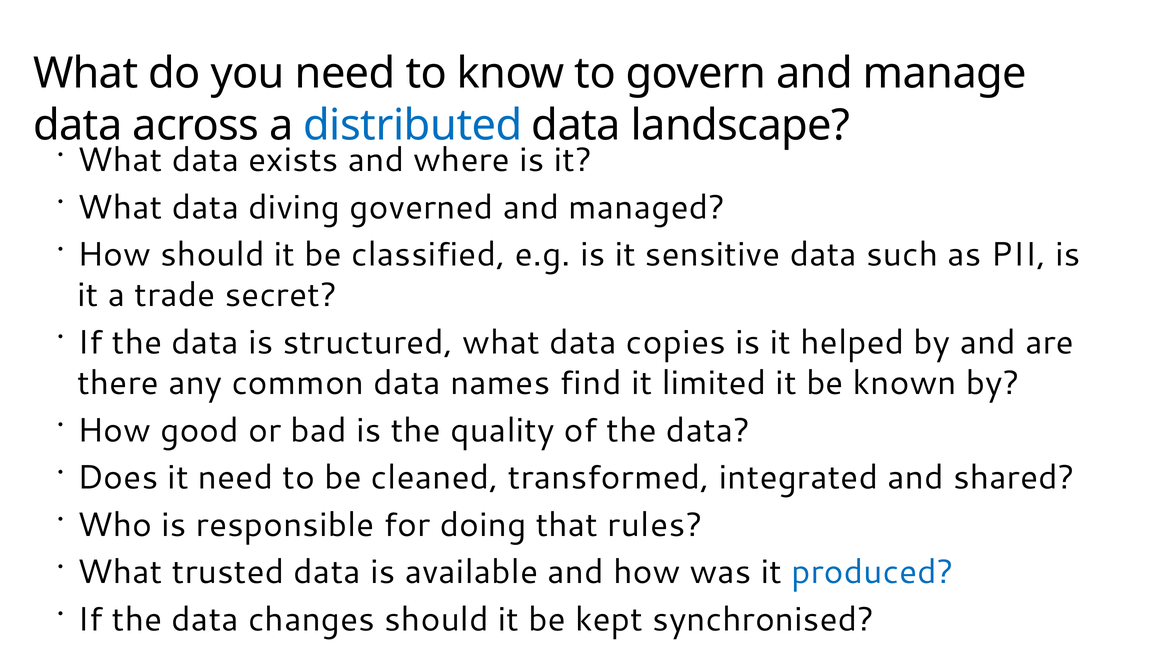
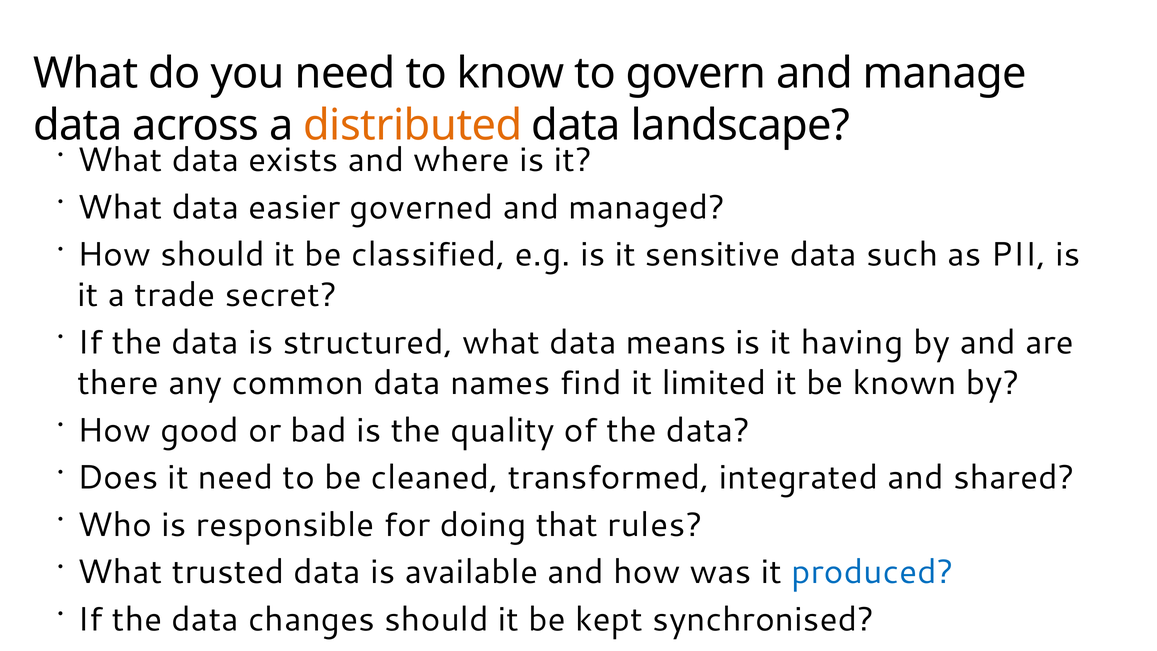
distributed colour: blue -> orange (413, 125)
diving: diving -> easier (294, 207)
copies: copies -> means (676, 342)
helped: helped -> having (852, 342)
